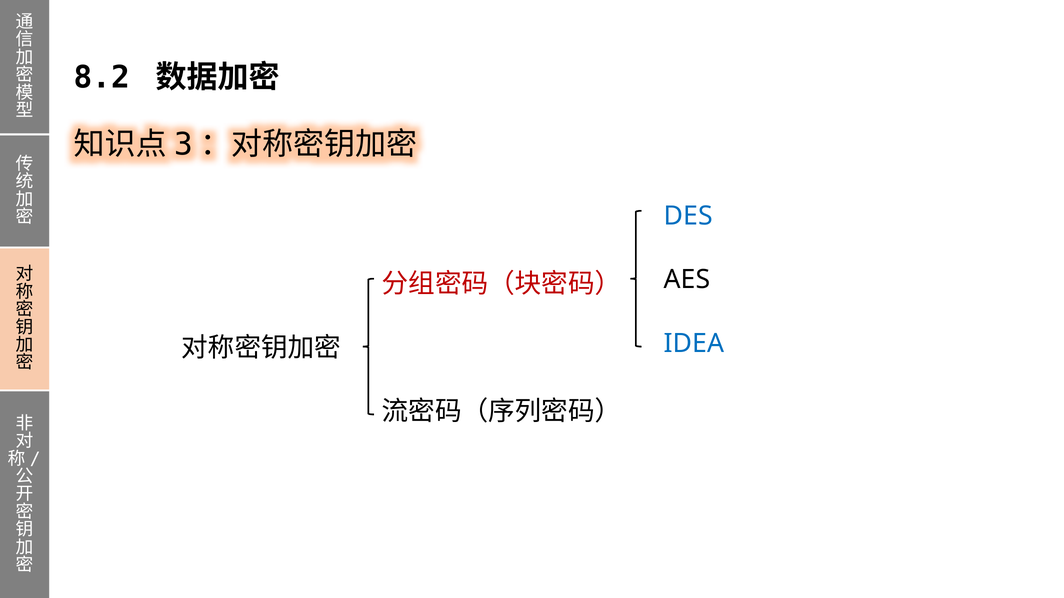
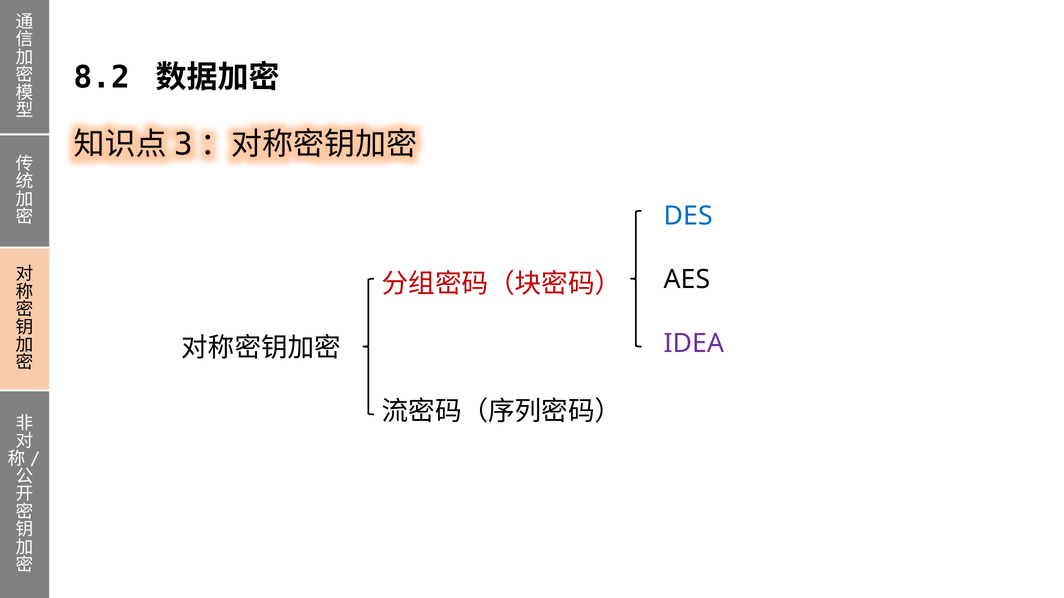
IDEA colour: blue -> purple (694, 344)
